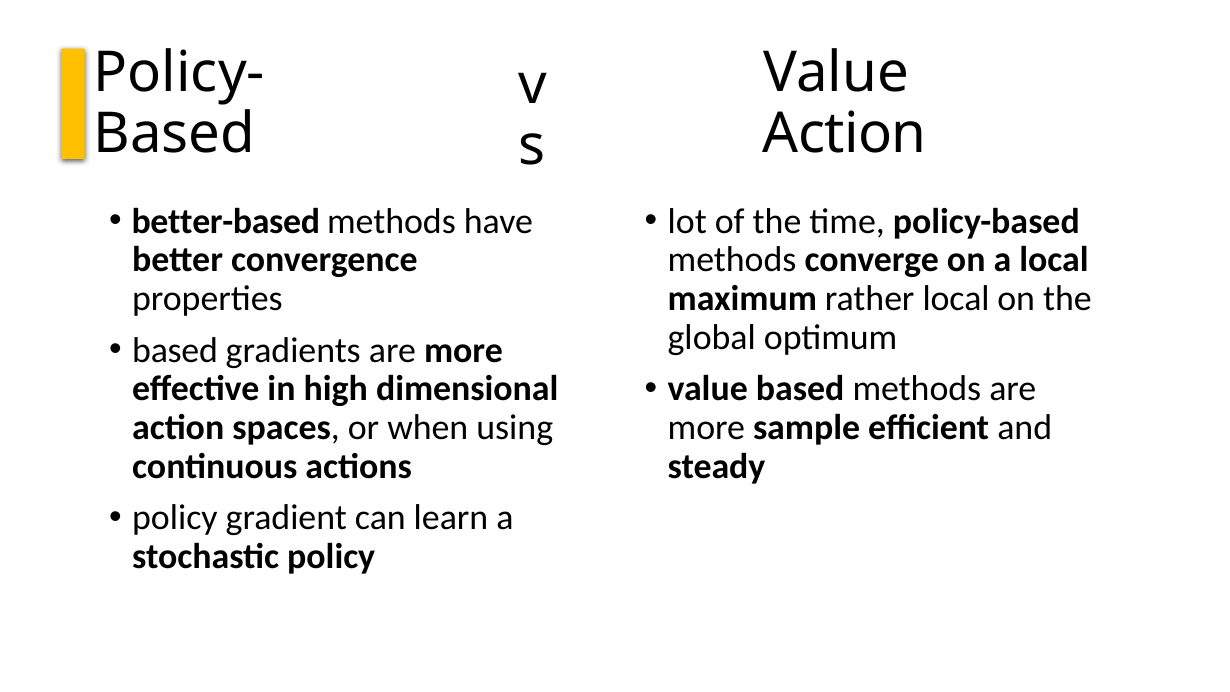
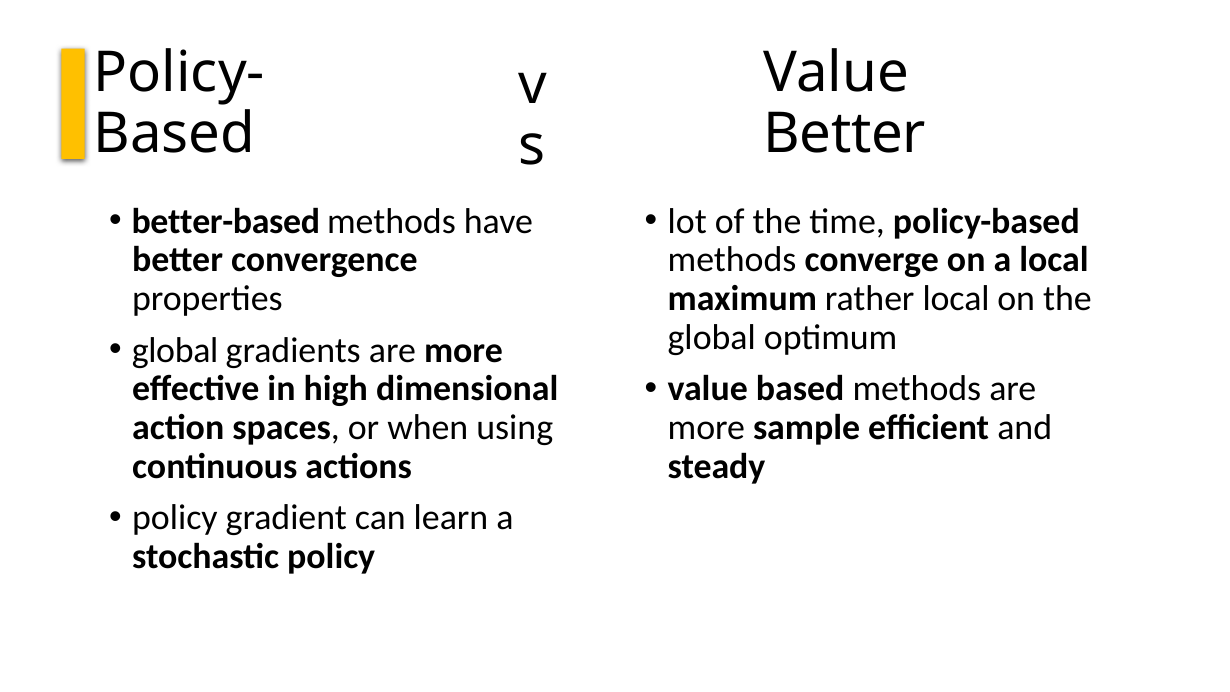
Action: Action -> Better (845, 134)
based: based -> global (175, 350)
